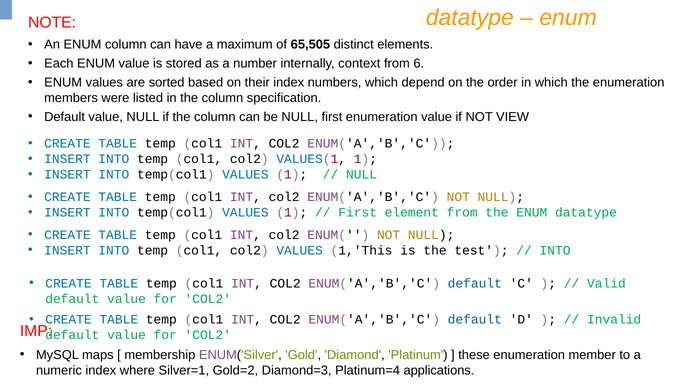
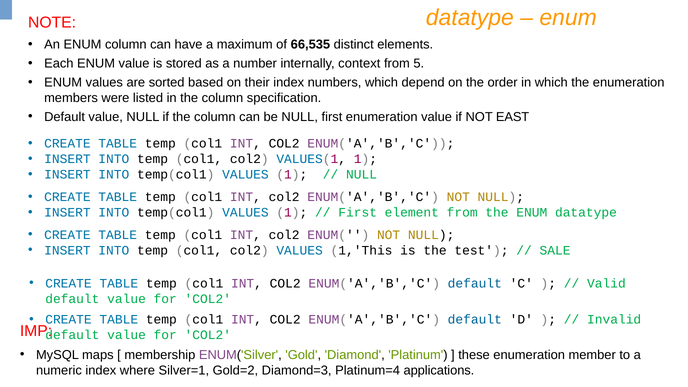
65,505: 65,505 -> 66,535 (310, 45)
6: 6 -> 5 (419, 64)
VIEW: VIEW -> EAST (513, 117)
INTO: INTO -> SALE (555, 250)
